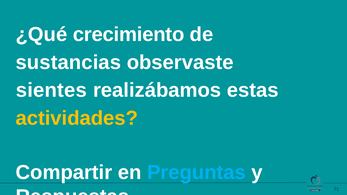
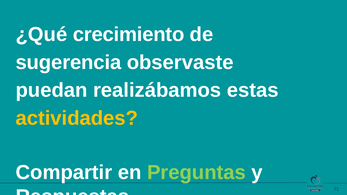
sustancias: sustancias -> sugerencia (68, 62)
sientes: sientes -> puedan (52, 90)
Preguntas colour: light blue -> light green (196, 173)
